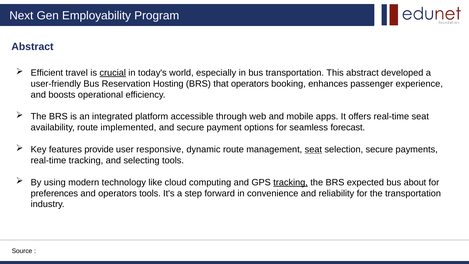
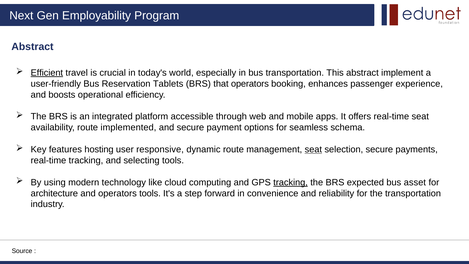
Efficient underline: none -> present (47, 73)
crucial underline: present -> none (113, 73)
developed: developed -> implement (402, 73)
Hosting: Hosting -> Tablets (168, 84)
forecast: forecast -> schema (348, 128)
provide: provide -> hosting (99, 149)
about: about -> asset (415, 182)
preferences: preferences -> architecture (54, 193)
